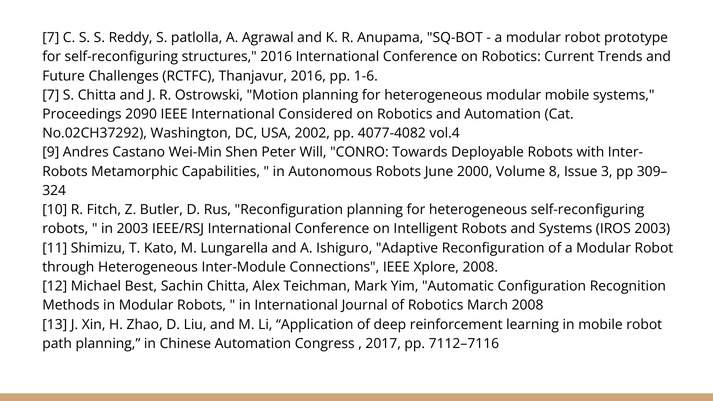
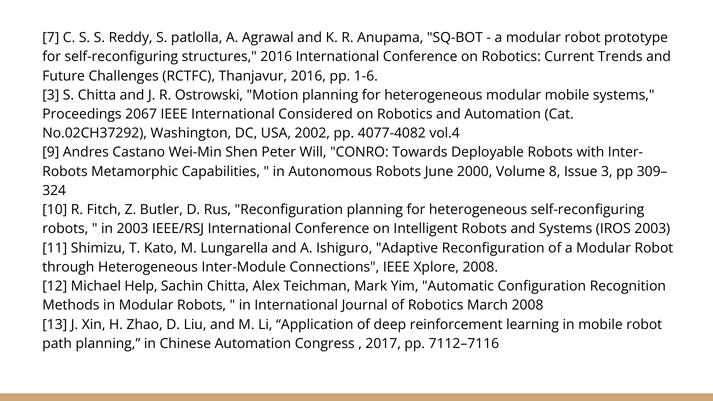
7: 7 -> 3 (51, 95)
2090: 2090 -> 2067 (141, 114)
Best: Best -> Help (141, 286)
